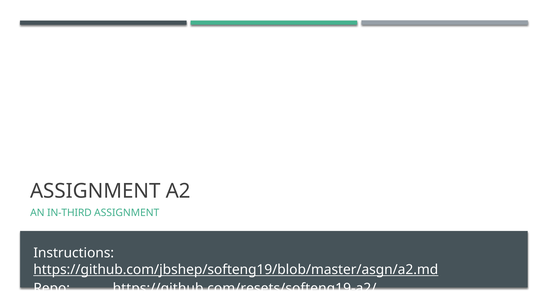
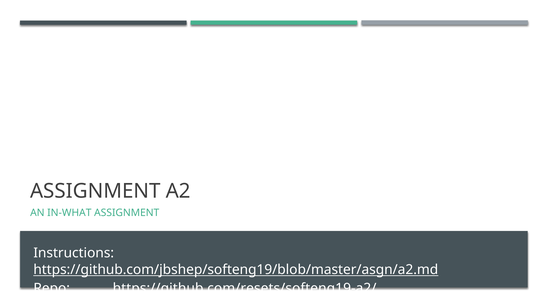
IN-THIRD: IN-THIRD -> IN-WHAT (69, 213)
